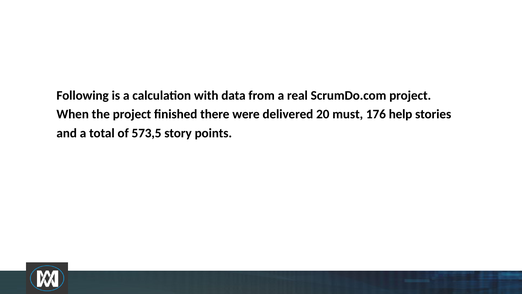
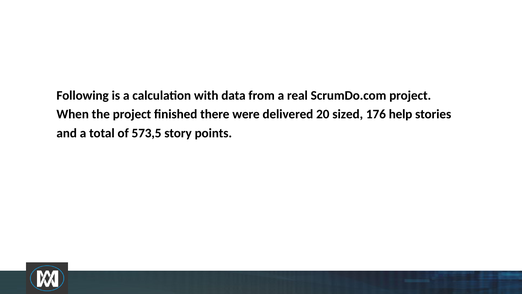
must: must -> sized (348, 114)
